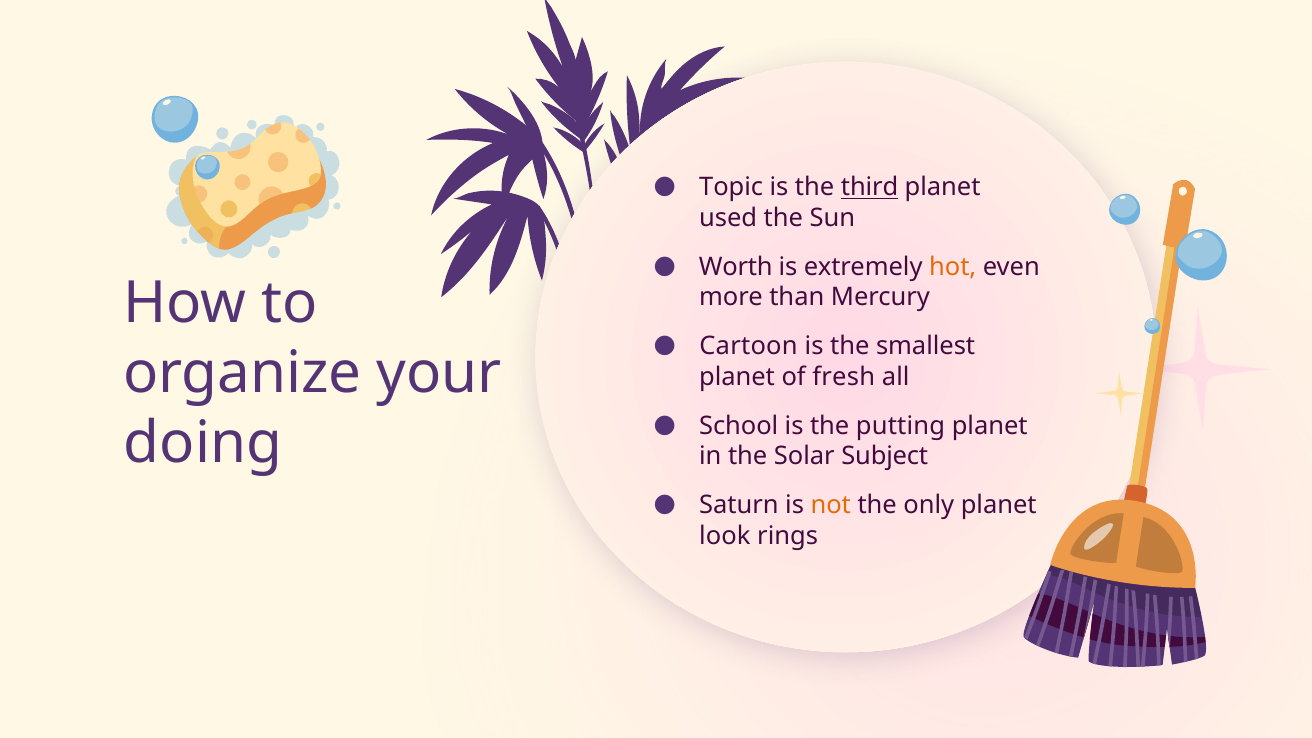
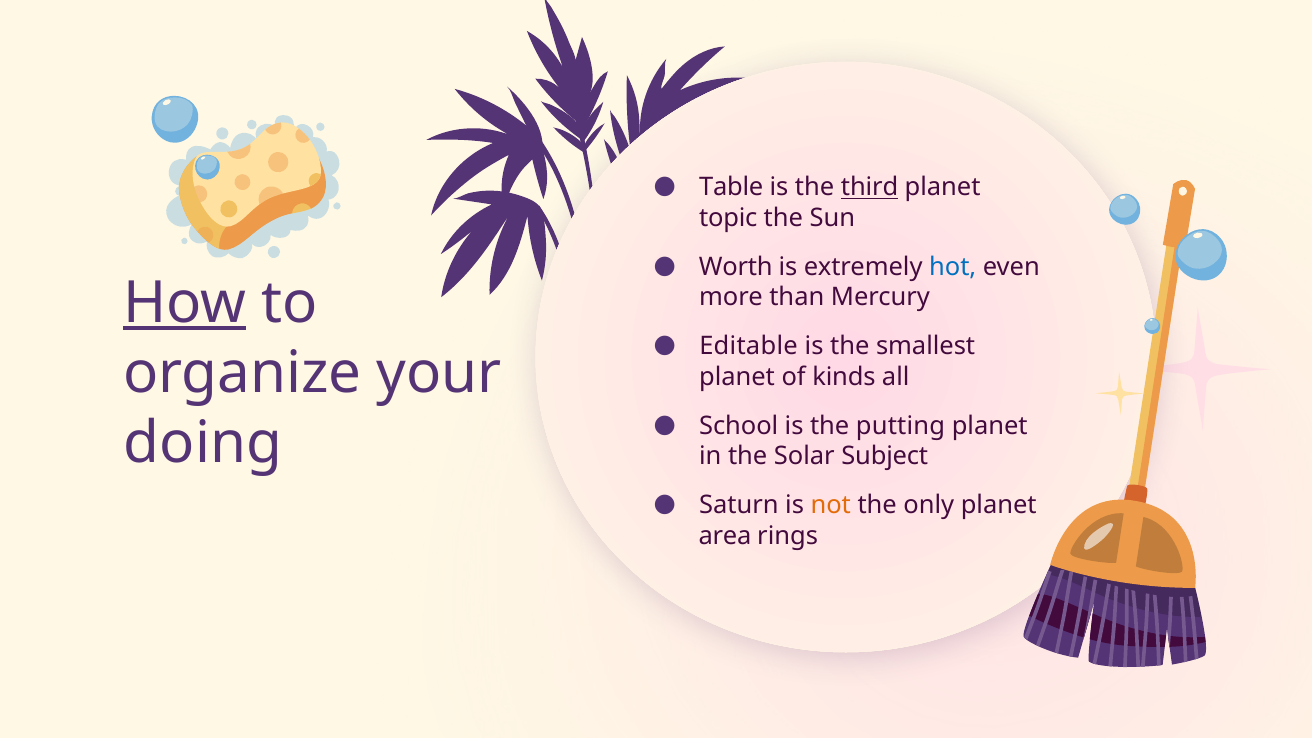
Topic: Topic -> Table (731, 187)
used: used -> topic (728, 218)
hot colour: orange -> blue (953, 267)
How underline: none -> present (185, 303)
Cartoon: Cartoon -> Editable (749, 346)
fresh: fresh -> kinds (844, 377)
look: look -> area (725, 536)
